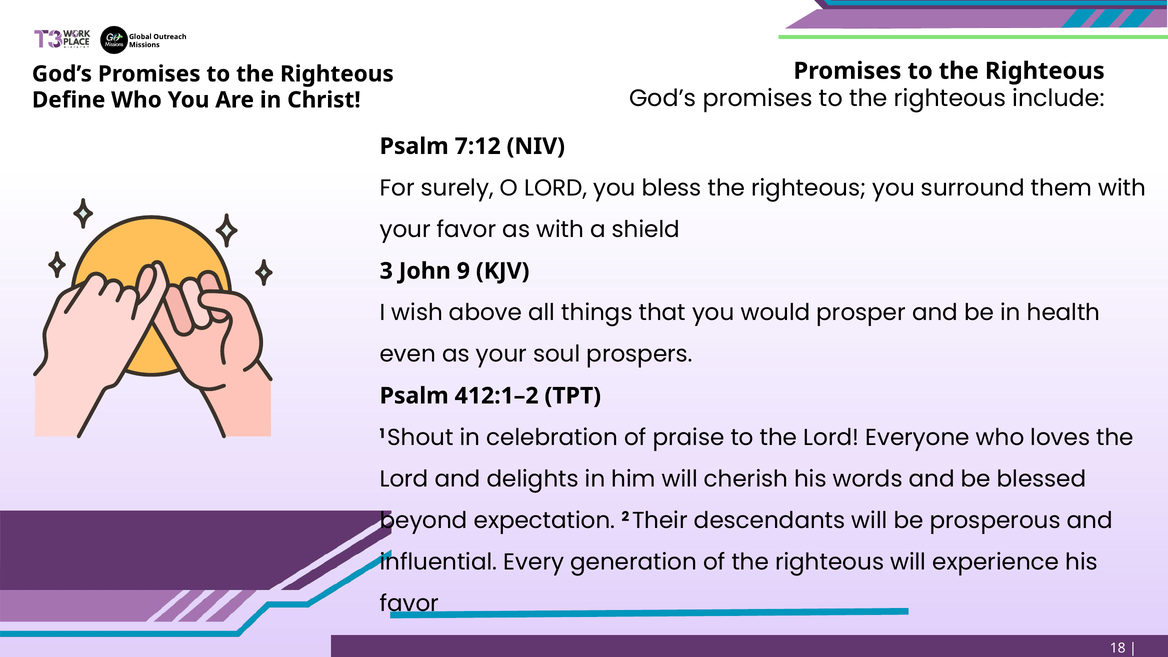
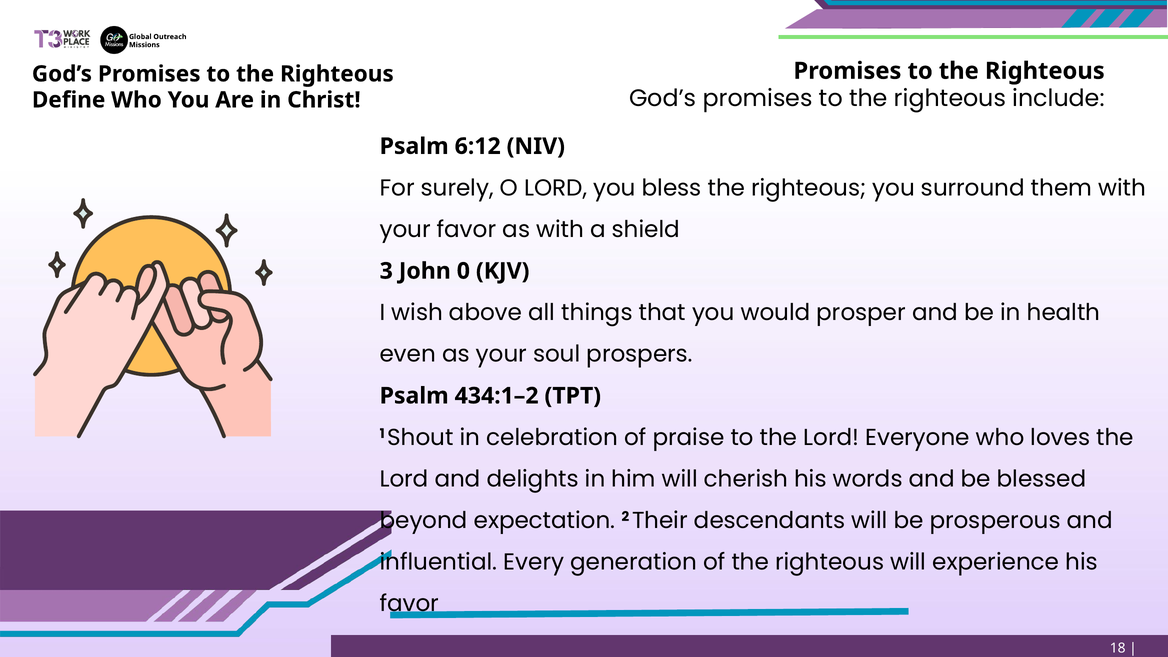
7:12: 7:12 -> 6:12 (478, 146)
9: 9 -> 0 (463, 271)
412:1–2: 412:1–2 -> 434:1–2 (497, 396)
